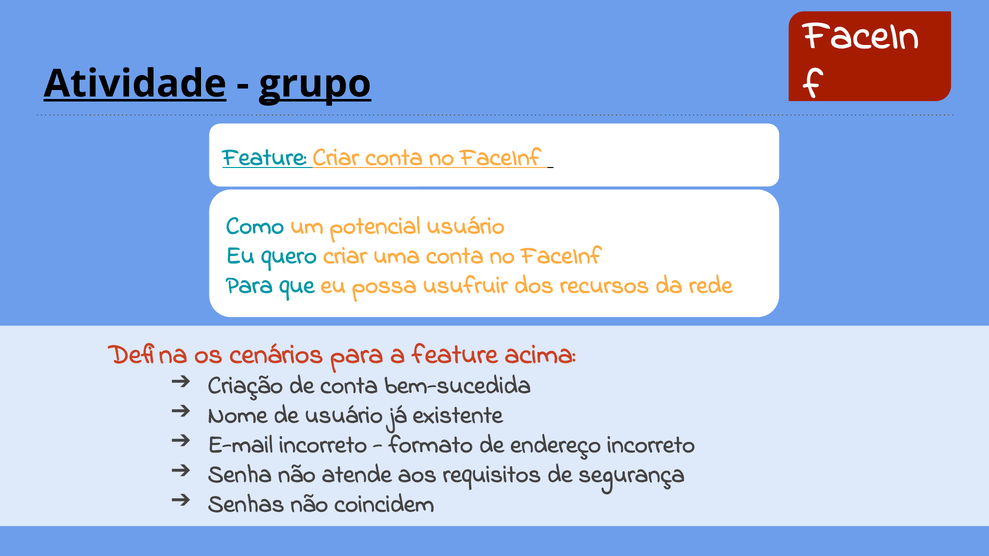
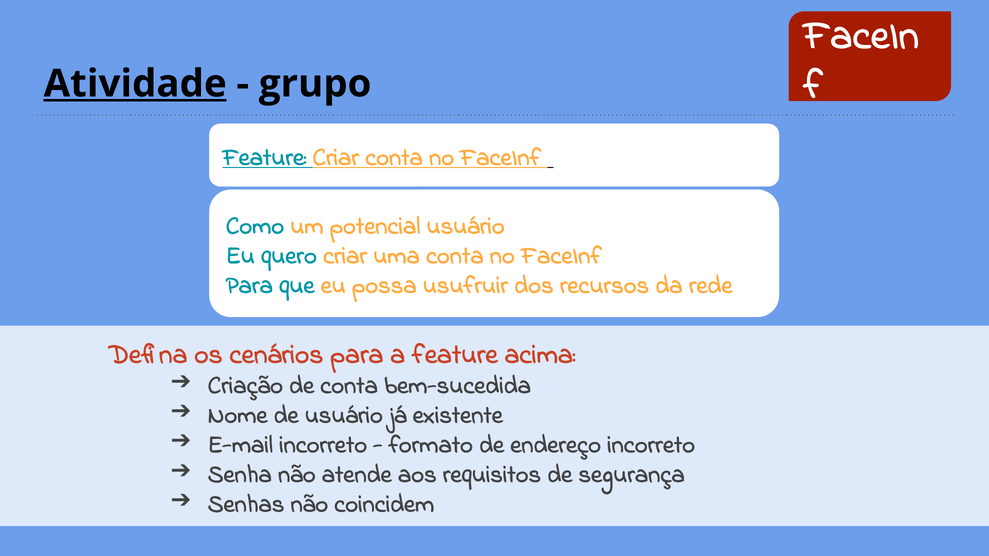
grupo underline: present -> none (315, 84)
